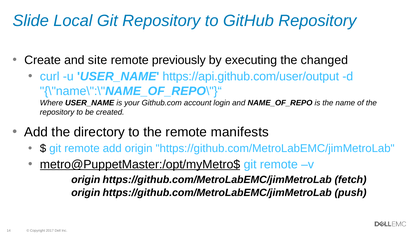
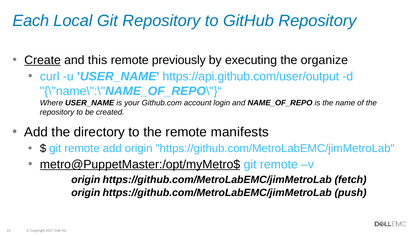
Slide: Slide -> Each (31, 21)
Create underline: none -> present (43, 60)
site: site -> this (98, 60)
changed: changed -> organize (324, 60)
